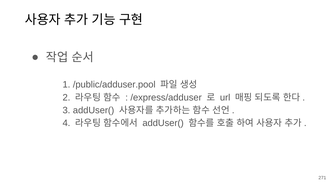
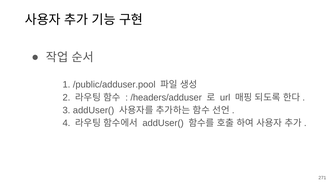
/express/adduser: /express/adduser -> /headers/adduser (166, 97)
